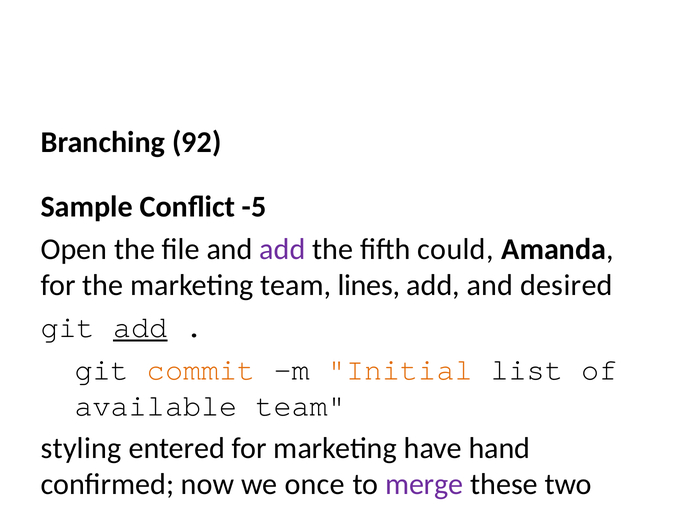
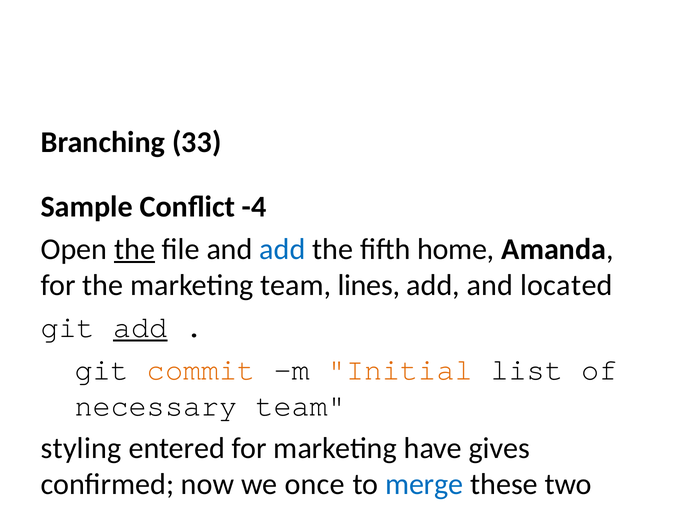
92: 92 -> 33 (197, 142)
-5: -5 -> -4 (254, 207)
the underline: none -> present (135, 249)
add colour: purple -> blue (283, 249)
could: could -> home (456, 249)
desired: desired -> located (566, 285)
available: available -> necessary (156, 406)
hand: hand -> gives (499, 448)
merge colour: purple -> blue (424, 484)
